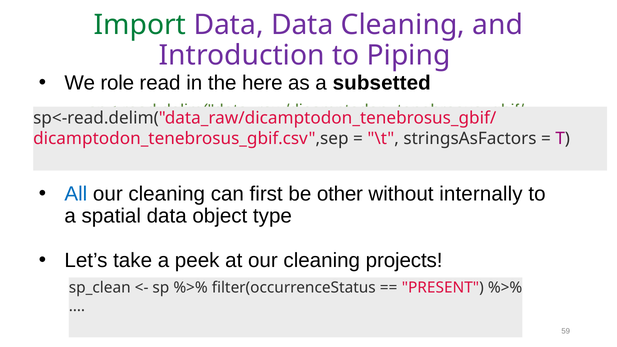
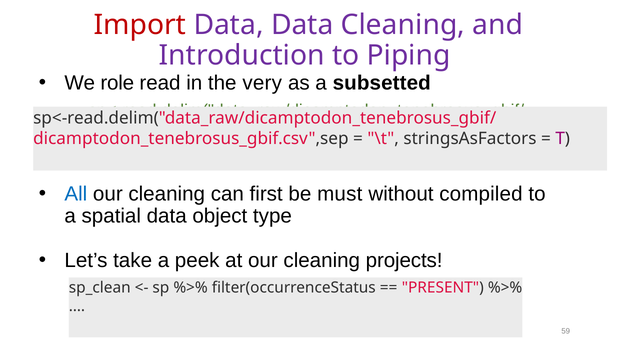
Import colour: green -> red (140, 25)
here: here -> very (262, 83)
other: other -> must (340, 194)
internally: internally -> compiled (481, 194)
